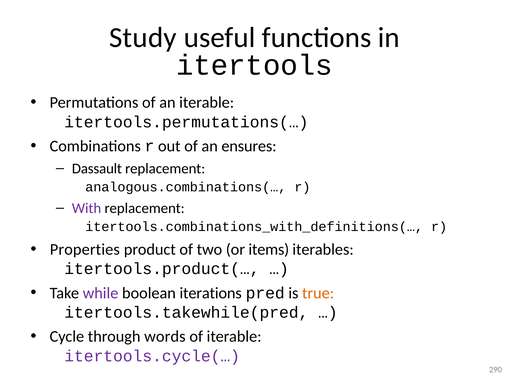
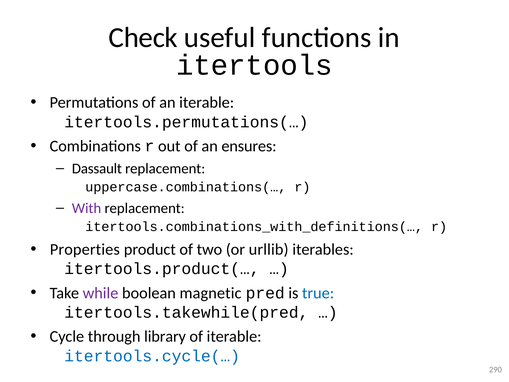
Study: Study -> Check (143, 38)
analogous.combinations(…: analogous.combinations(… -> uppercase.combinations(… (186, 187)
items: items -> urllib (269, 249)
iterations: iterations -> magnetic (210, 293)
true colour: orange -> blue (318, 293)
words: words -> library (165, 336)
itertools.cycle(… colour: purple -> blue (152, 356)
